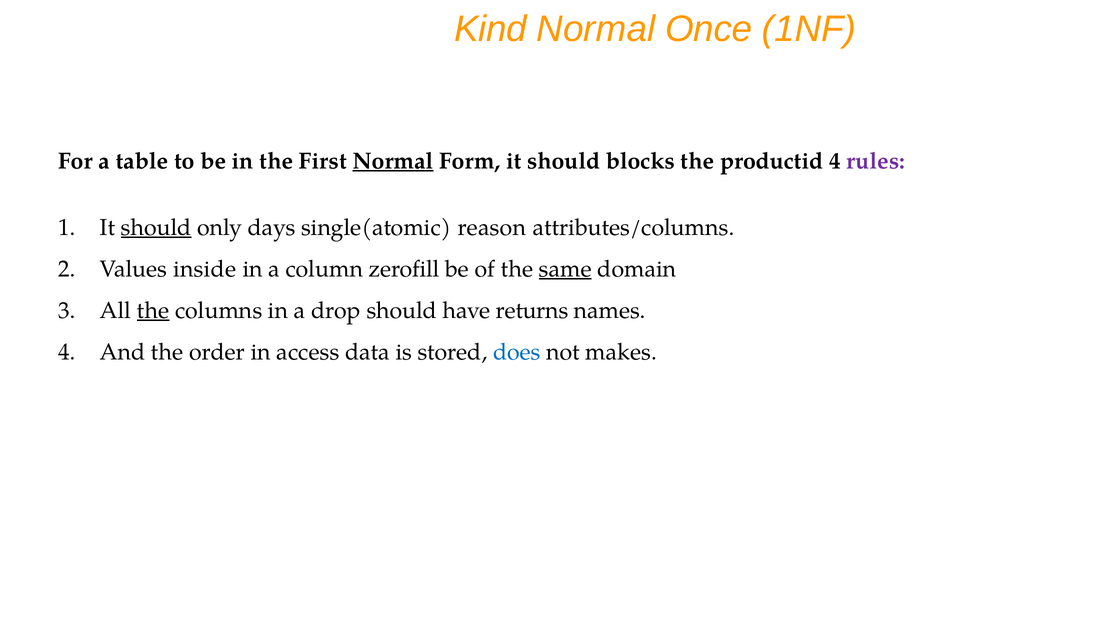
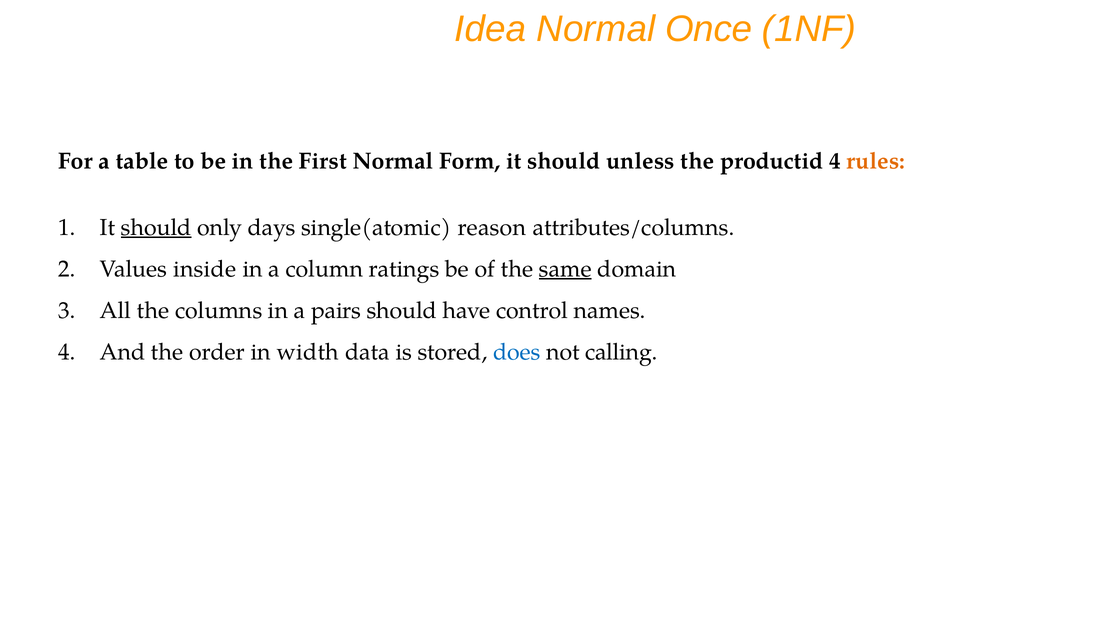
Kind: Kind -> Idea (490, 29)
Normal underline: present -> none (393, 161)
blocks: blocks -> unless (640, 161)
rules colour: purple -> orange (876, 161)
zerofill: zerofill -> ratings (404, 269)
the underline: present -> none (153, 310)
drop: drop -> pairs (336, 310)
returns: returns -> control (532, 310)
access: access -> width (308, 352)
makes: makes -> calling (621, 352)
